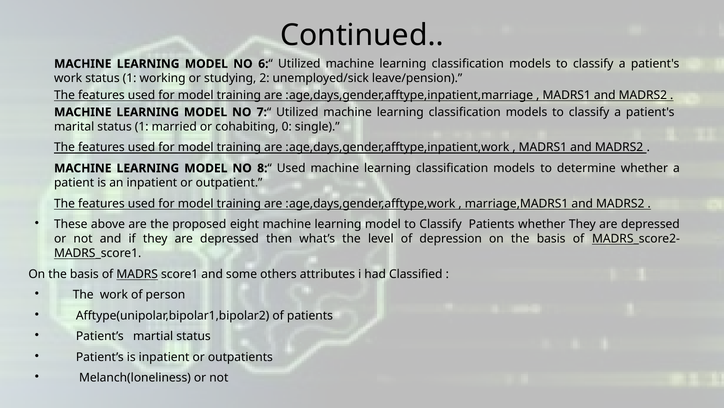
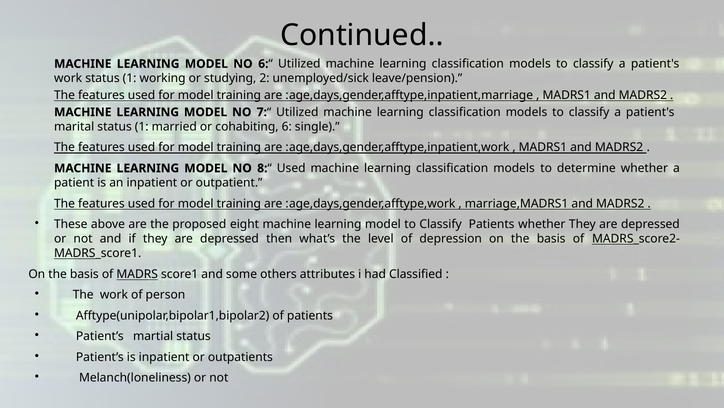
0: 0 -> 6 (287, 126)
